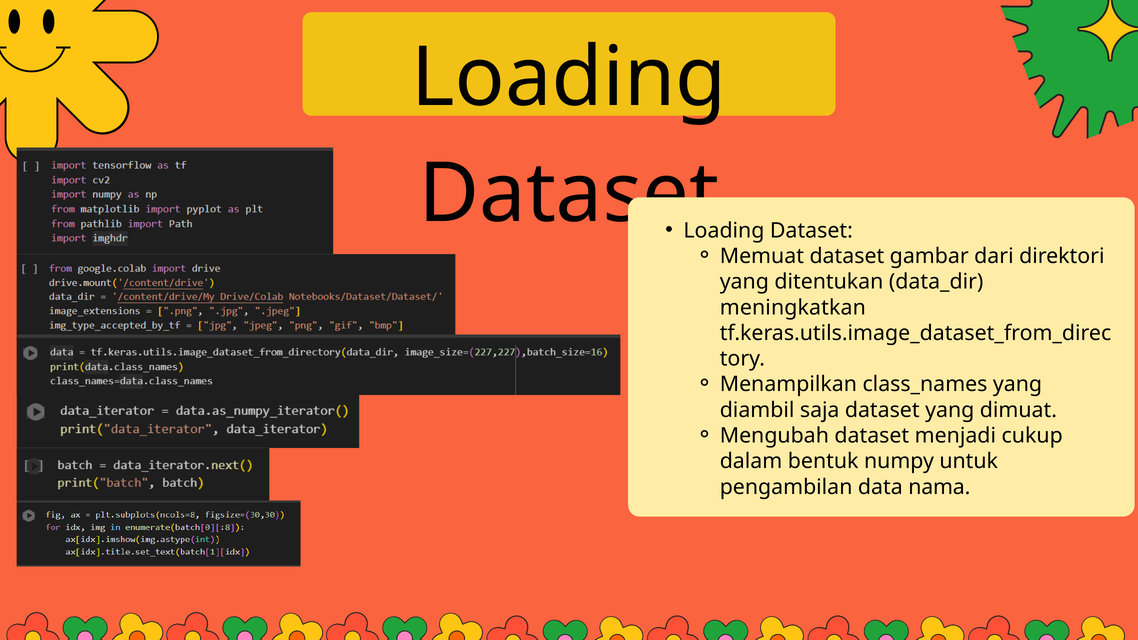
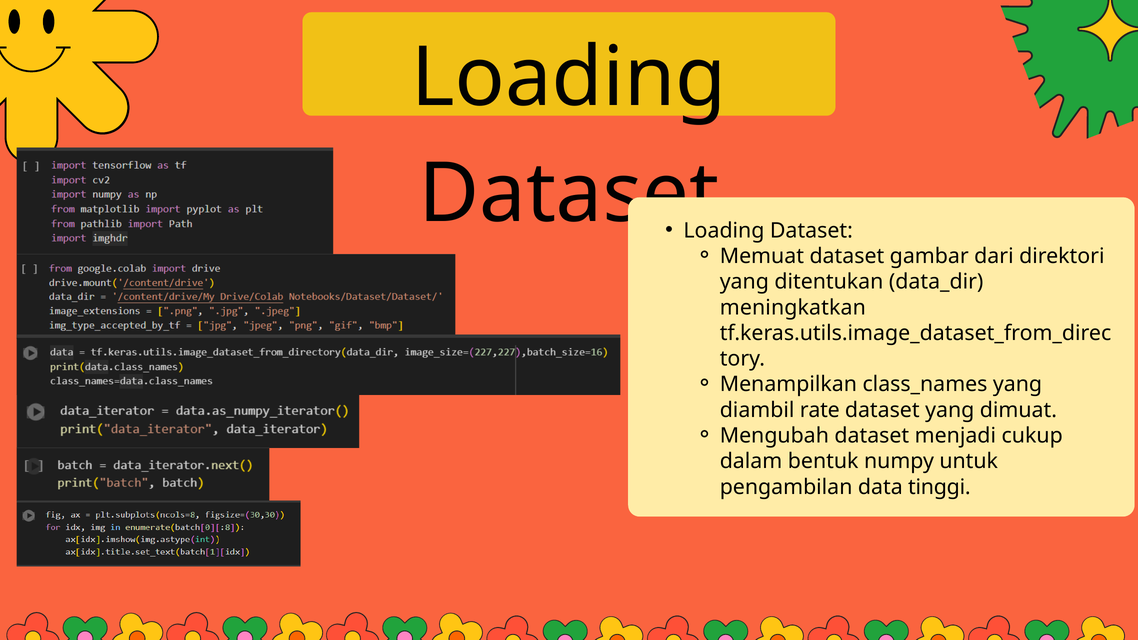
saja: saja -> rate (820, 410)
nama: nama -> tinggi (939, 487)
